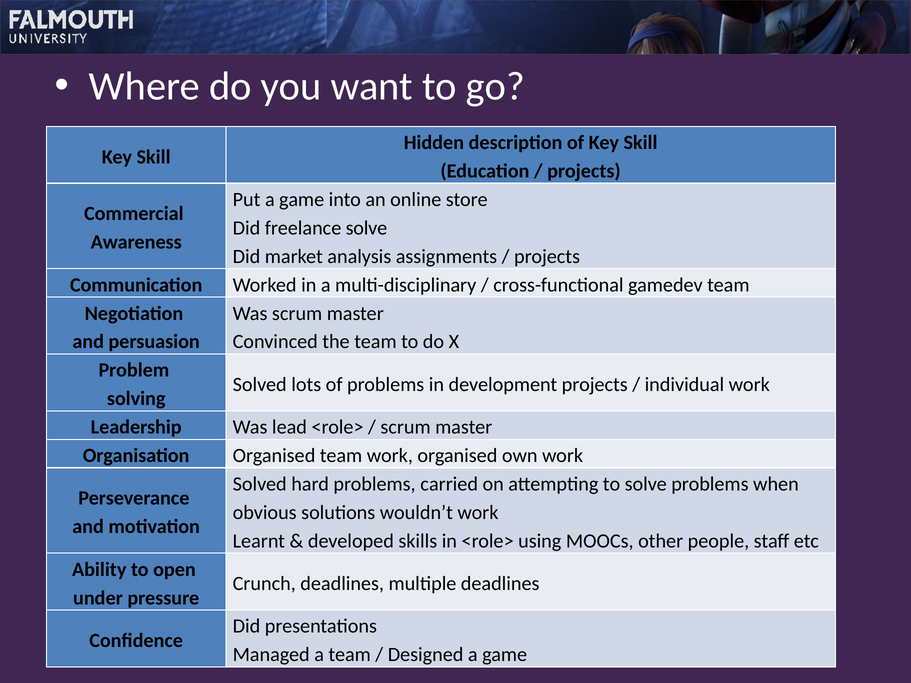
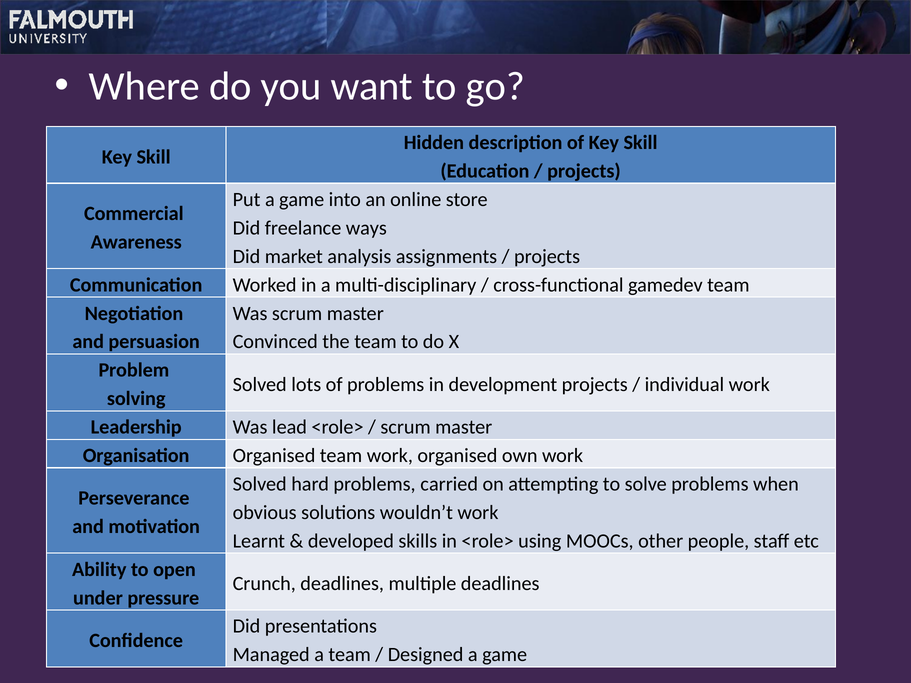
freelance solve: solve -> ways (366, 228)
